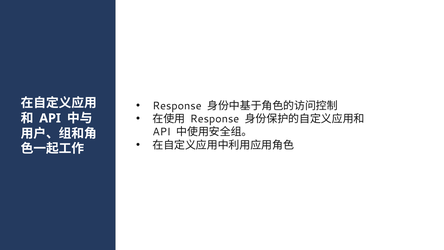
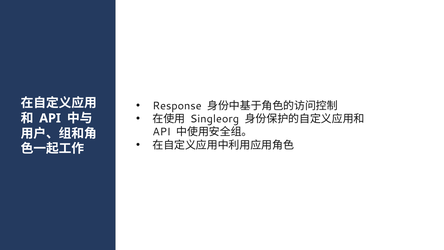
Response: Response -> Singleorg (215, 119)
